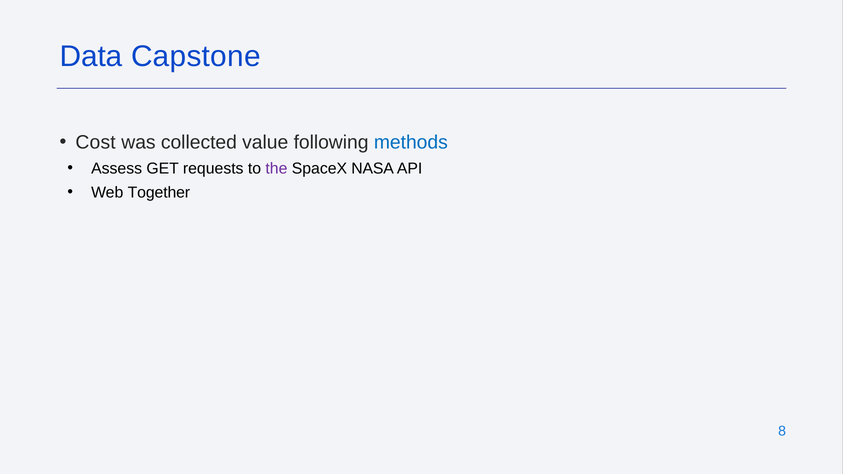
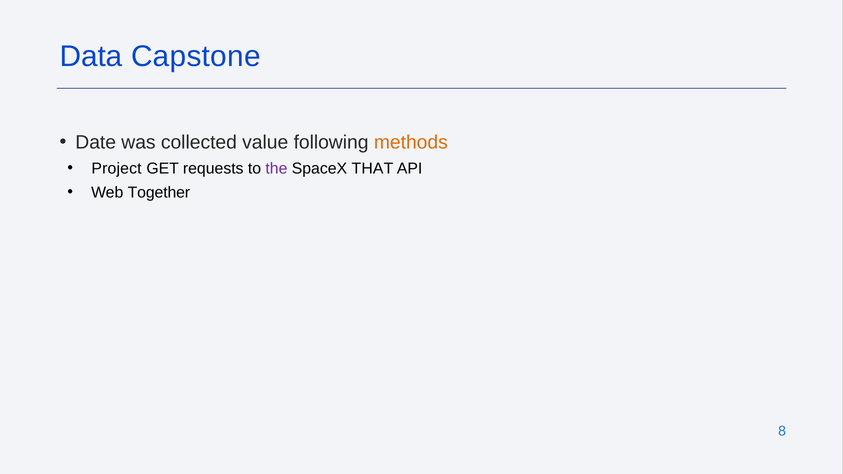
Cost: Cost -> Date (96, 142)
methods colour: blue -> orange (411, 142)
Assess: Assess -> Project (117, 168)
NASA: NASA -> THAT (372, 168)
